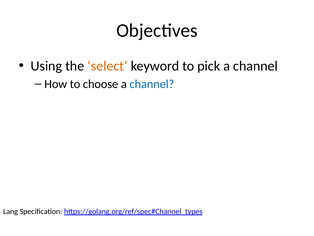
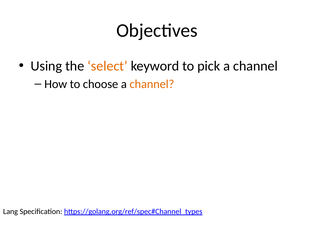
channel colour: blue -> orange (152, 84)
